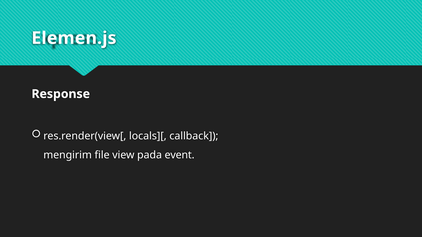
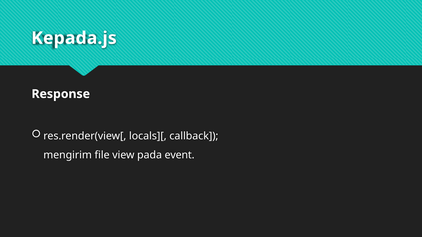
Elemen.js: Elemen.js -> Kepada.js (74, 38)
